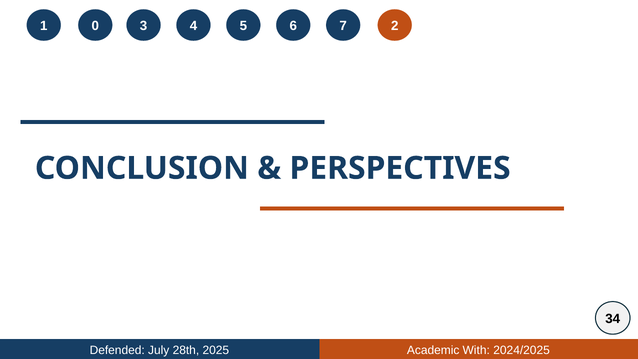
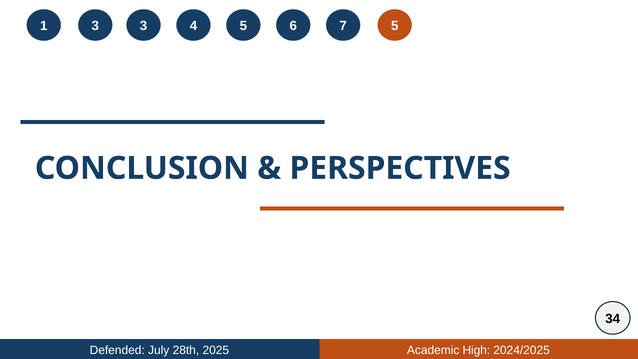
1 0: 0 -> 3 (95, 26)
7 2: 2 -> 5 (395, 26)
With: With -> High (476, 350)
